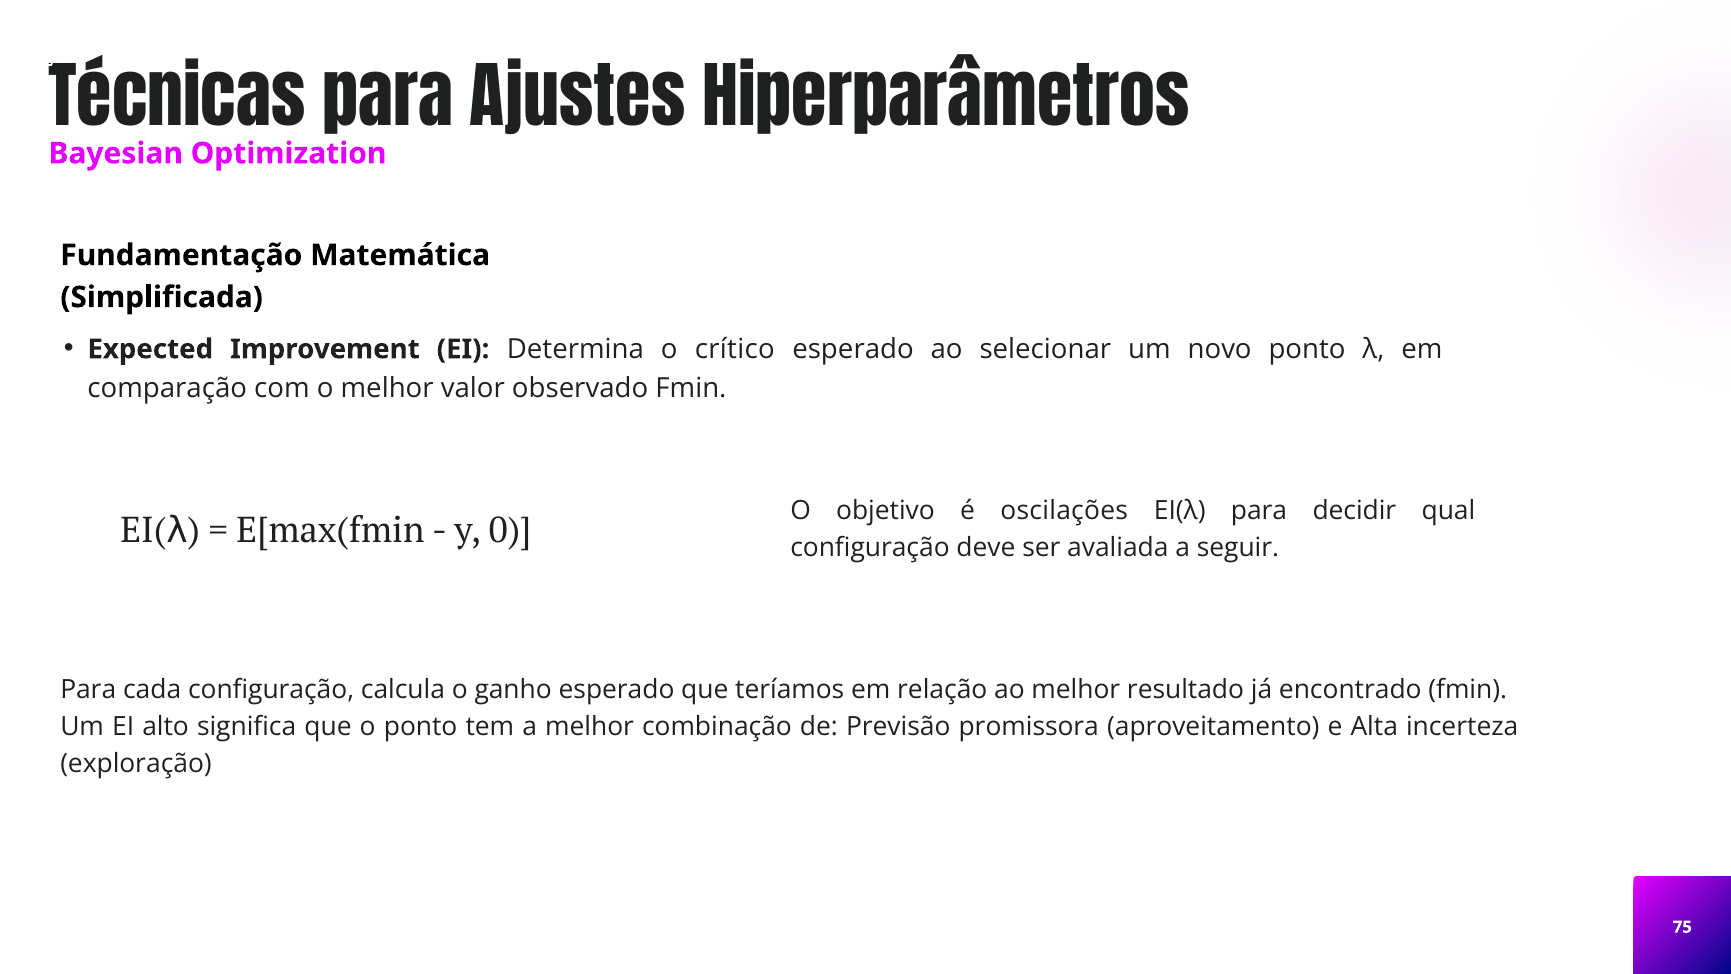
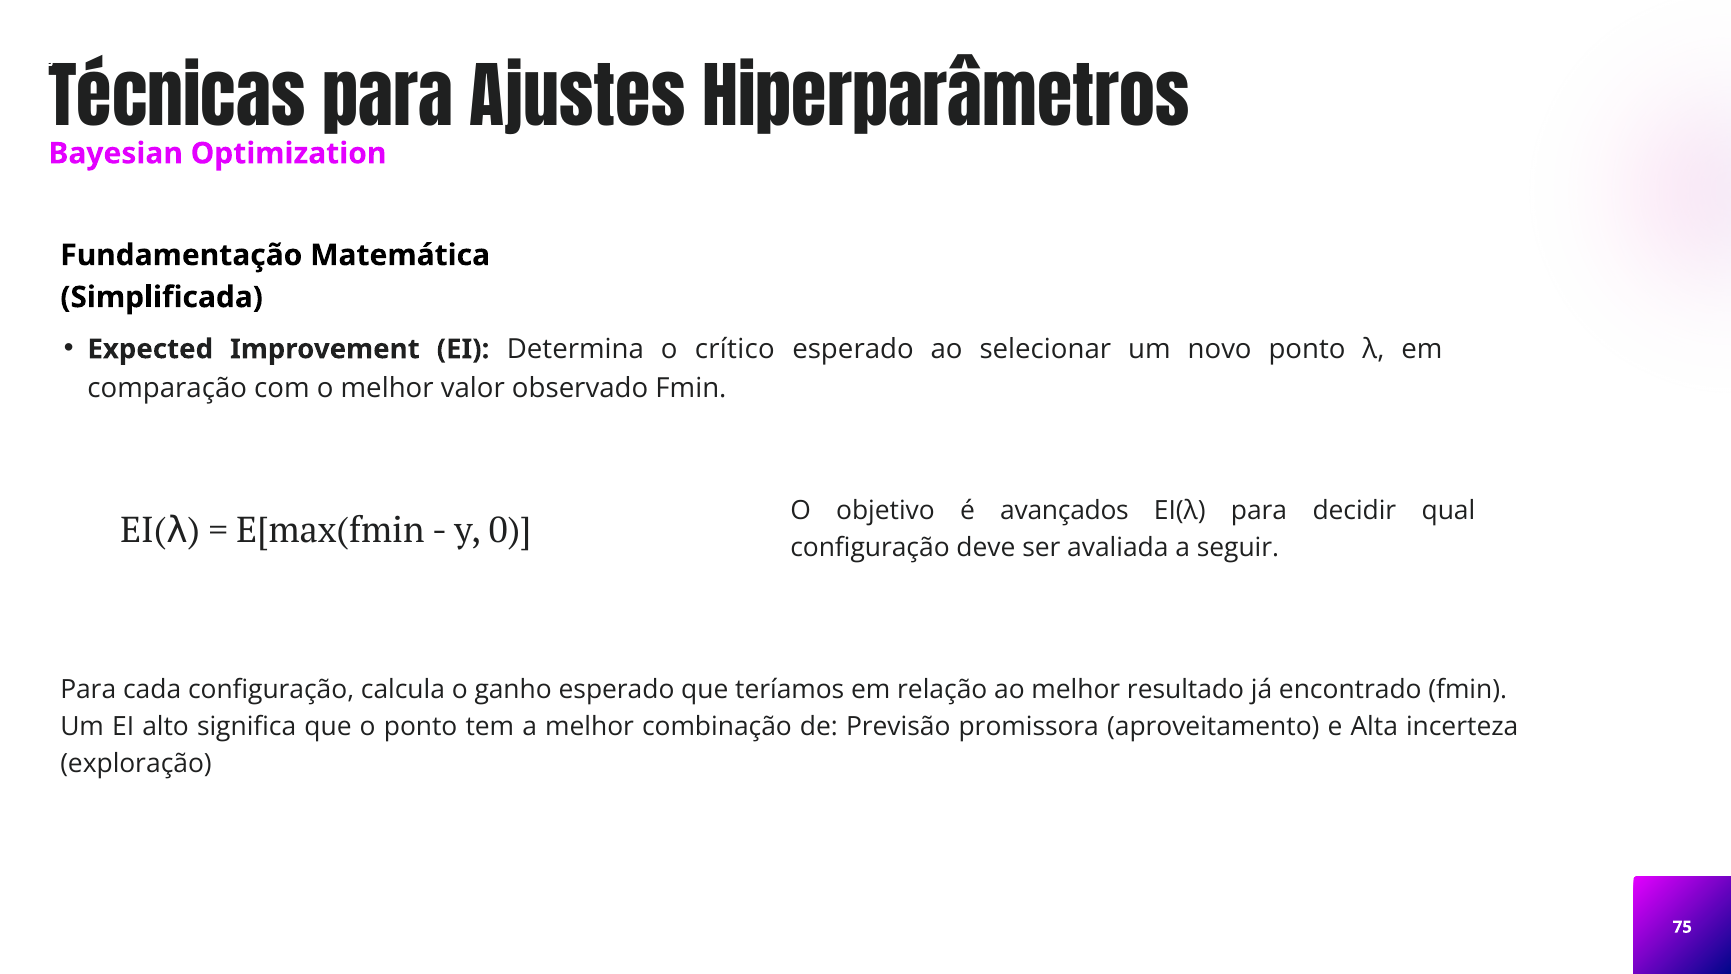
oscilações: oscilações -> avançados (1064, 511)
